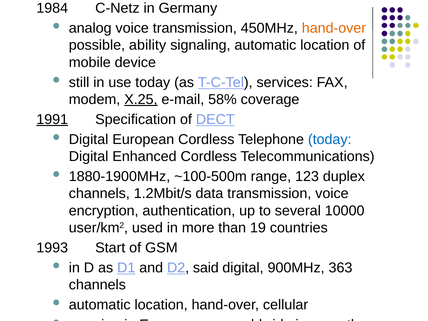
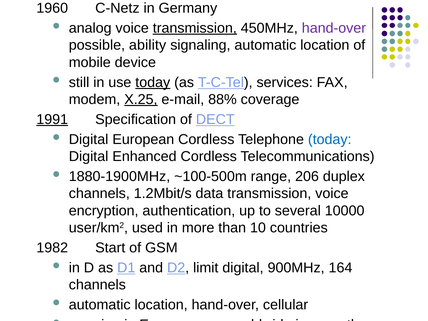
1984: 1984 -> 1960 (52, 8)
transmission underline: none -> present (195, 28)
hand-over colour: orange -> purple (334, 28)
today underline: none -> present (153, 82)
58%: 58% -> 88% (222, 99)
123: 123 -> 206 (307, 176)
19: 19 -> 10 (258, 228)
1993: 1993 -> 1982 (52, 248)
said: said -> limit (206, 268)
363: 363 -> 164 (340, 268)
